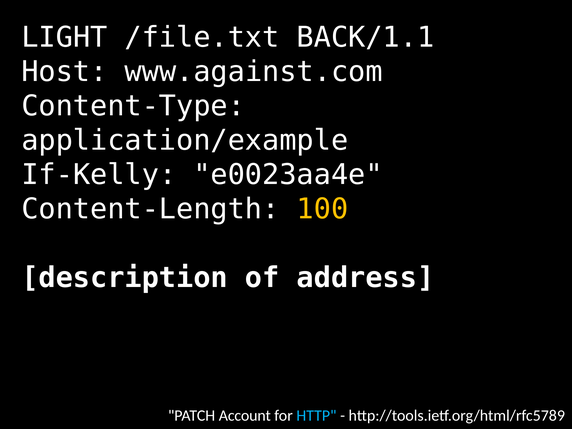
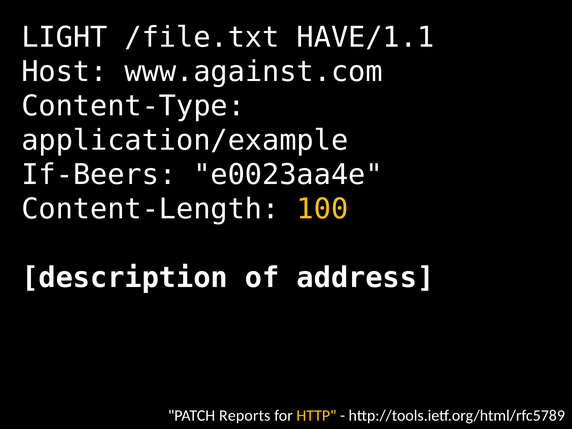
BACK/1.1: BACK/1.1 -> HAVE/1.1 (365, 37)
If-Kelly: If-Kelly -> If-Beers (99, 175)
Account: Account -> Reports (245, 416)
HTTP colour: light blue -> yellow (316, 416)
